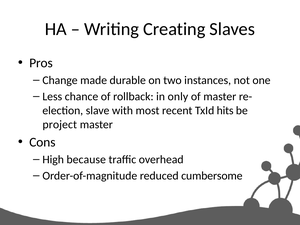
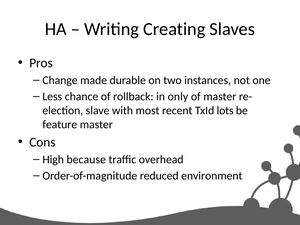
hits: hits -> lots (225, 110)
project: project -> feature (60, 124)
cumbersome: cumbersome -> environment (212, 176)
